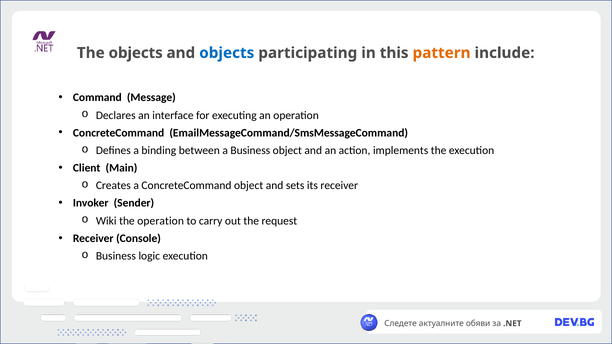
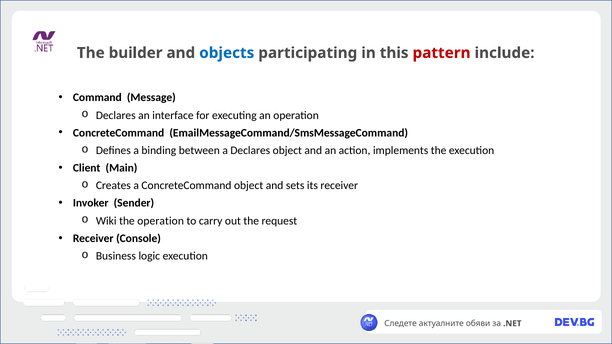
The objects: objects -> builder (136, 53)
pattern colour: orange -> red (442, 53)
a Business: Business -> Declares (250, 151)
